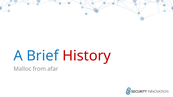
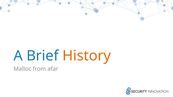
History colour: red -> orange (87, 56)
